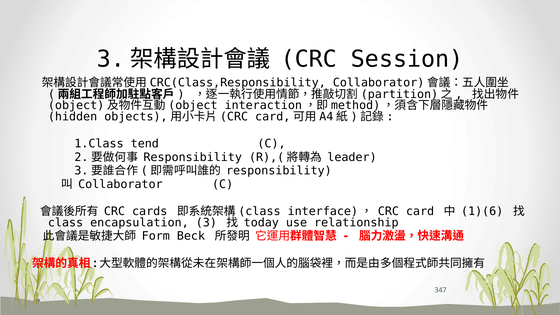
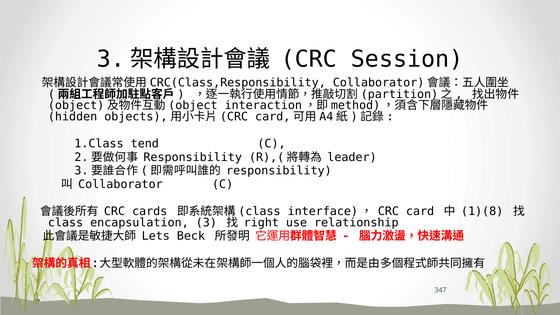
1)(6: 1)(6 -> 1)(8 (482, 211)
today: today -> right (261, 223)
Form: Form -> Lets (156, 236)
